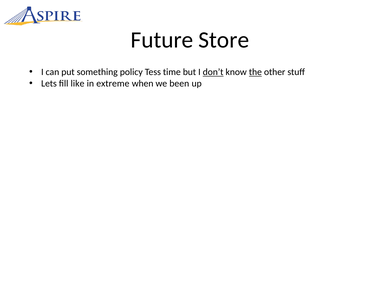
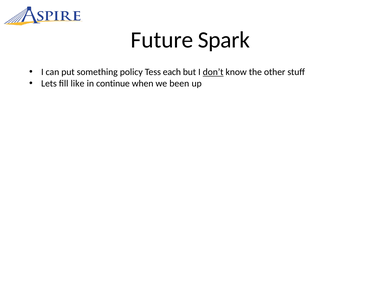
Store: Store -> Spark (224, 40)
time: time -> each (172, 72)
the underline: present -> none (255, 72)
extreme: extreme -> continue (113, 83)
